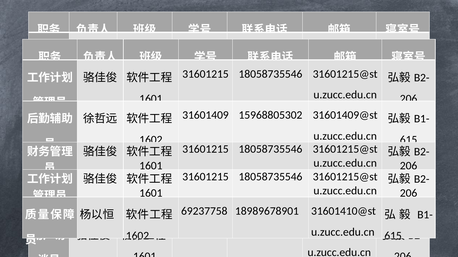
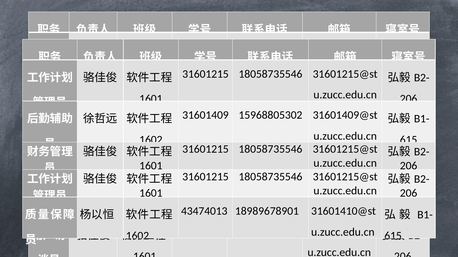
69237758: 69237758 -> 43474013 (204, 212)
